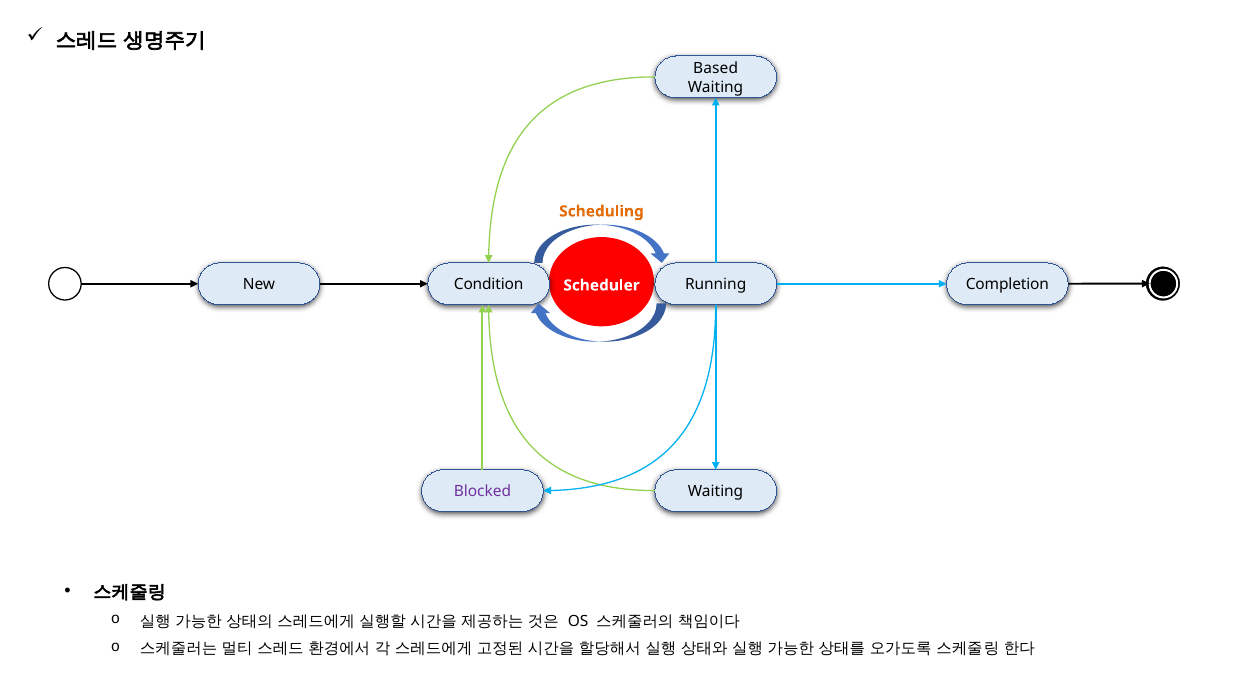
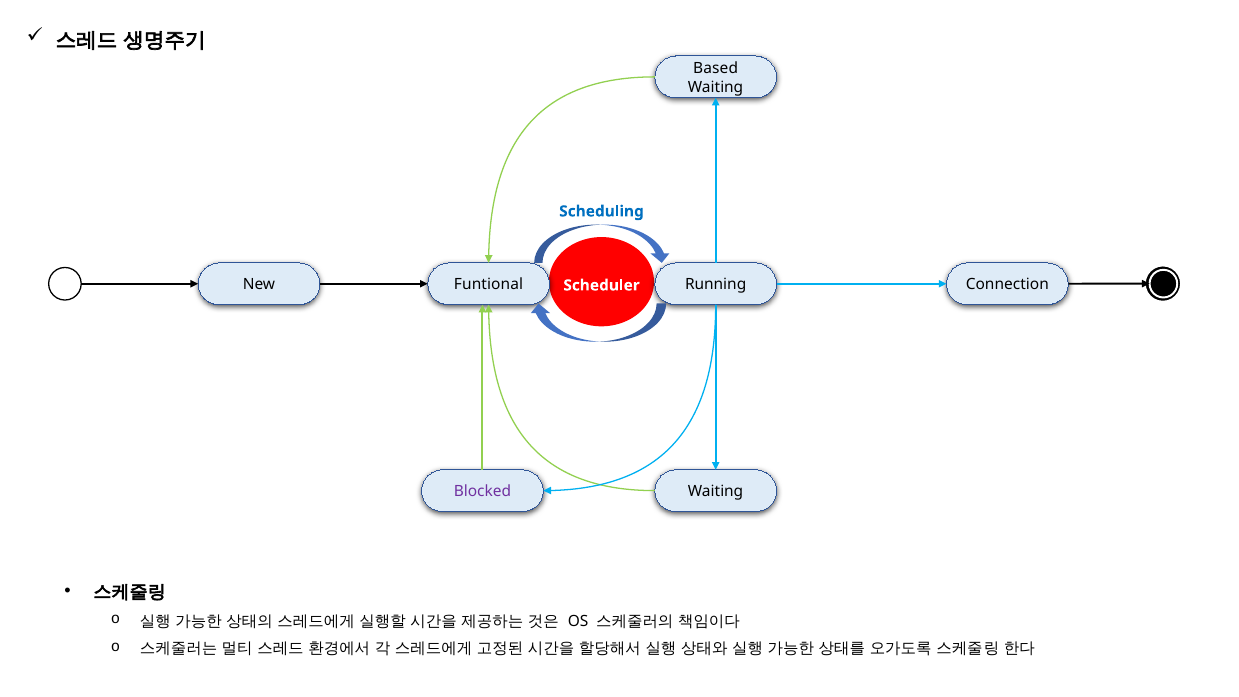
Scheduling colour: orange -> blue (601, 211)
Condition: Condition -> Funtional (489, 285)
Completion: Completion -> Connection (1007, 285)
